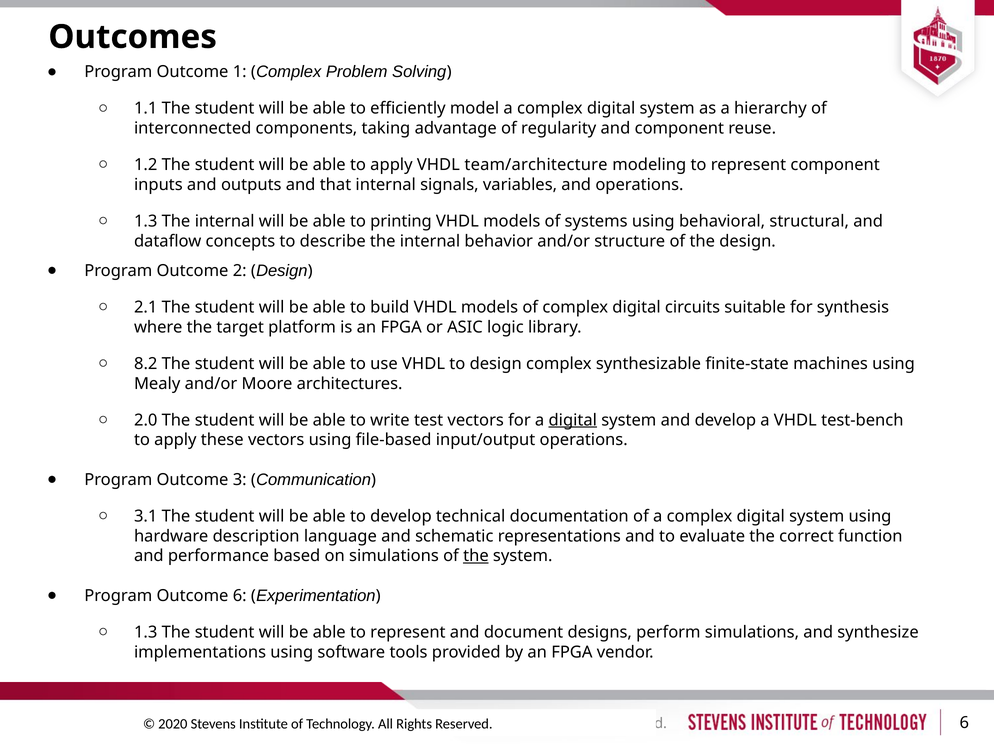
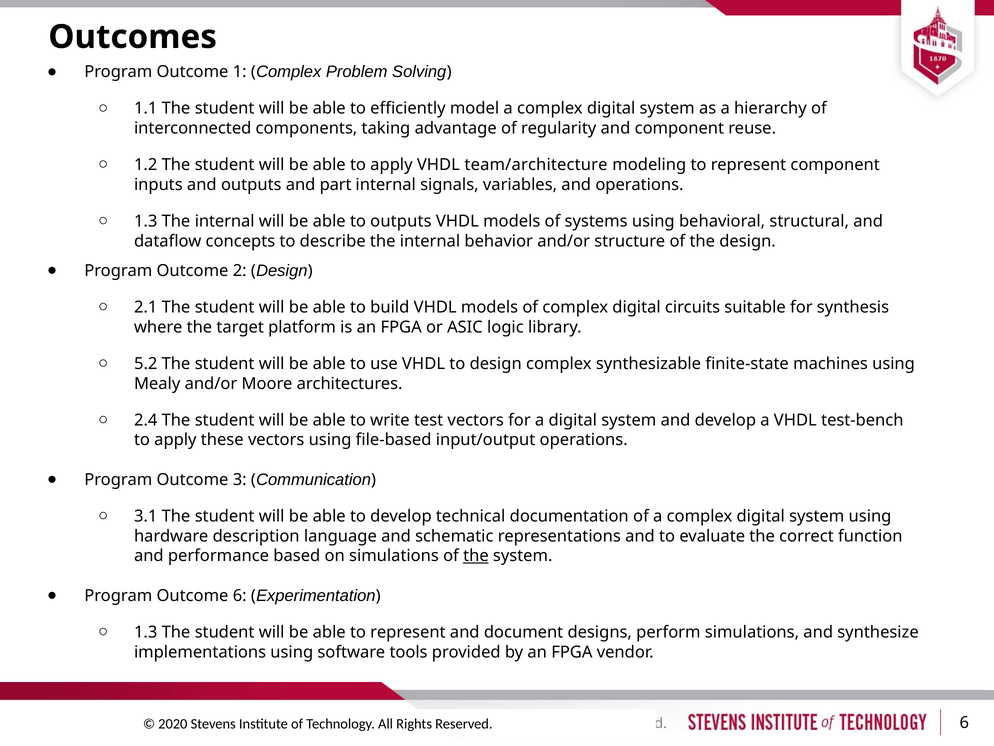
that: that -> part (336, 185)
to printing: printing -> outputs (401, 221)
8.2: 8.2 -> 5.2 (146, 363)
2.0: 2.0 -> 2.4 (146, 420)
digital underline: present -> none (573, 420)
